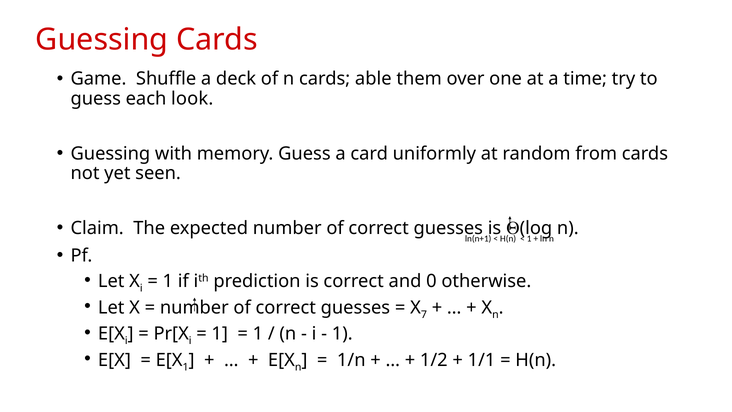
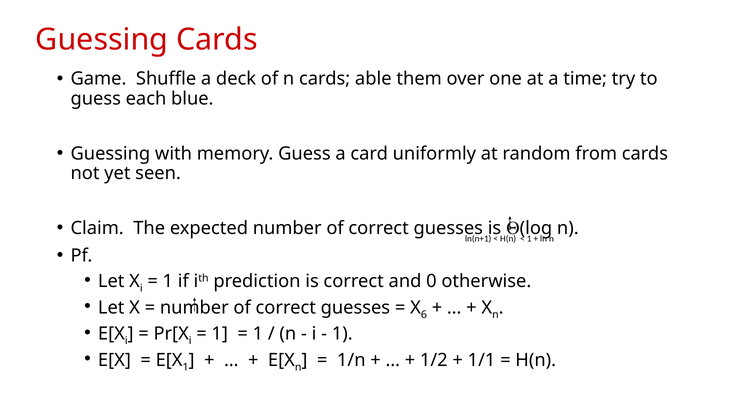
look: look -> blue (192, 99)
7: 7 -> 6 (424, 314)
